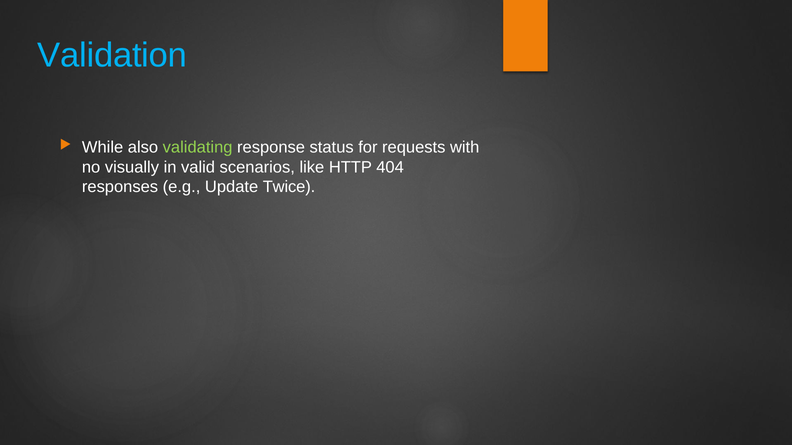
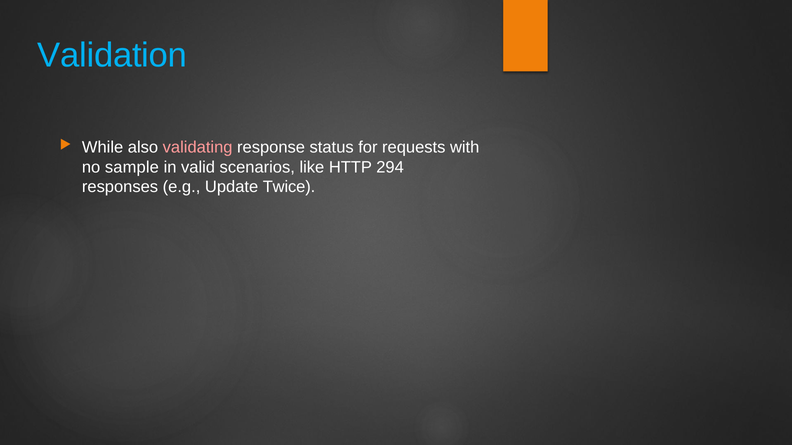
validating colour: light green -> pink (198, 147)
visually: visually -> sample (132, 167)
404: 404 -> 294 (390, 167)
